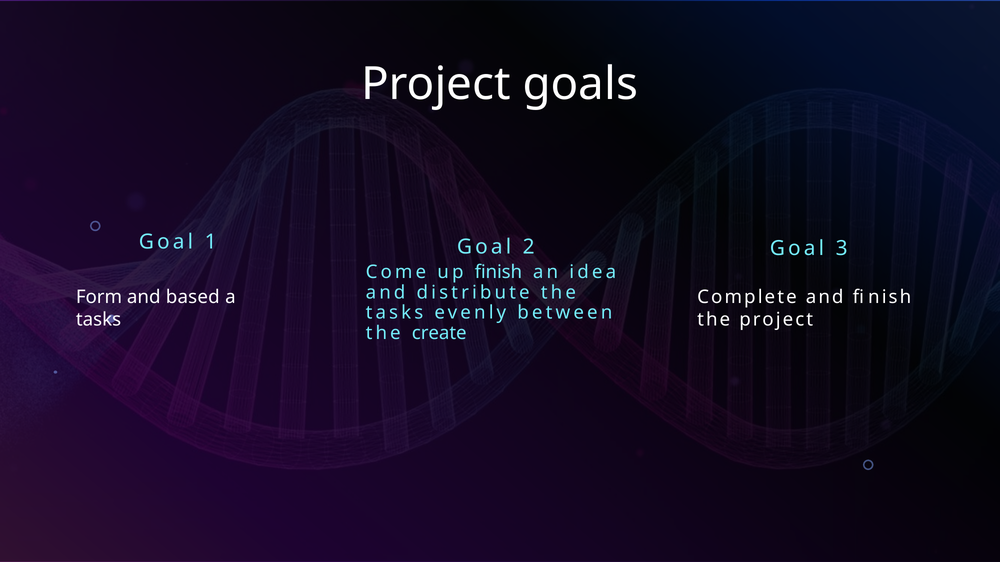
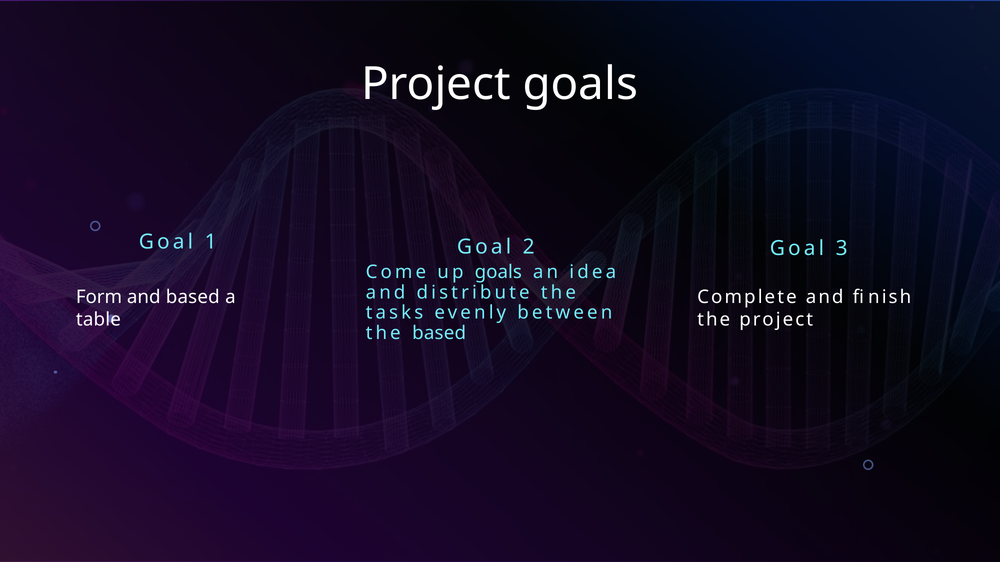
up finish: finish -> goals (498, 272)
tasks: tasks -> table (98, 320)
the create: create -> based (439, 333)
